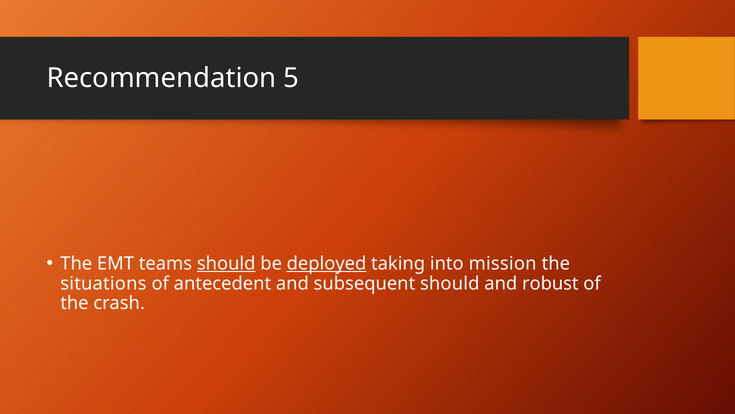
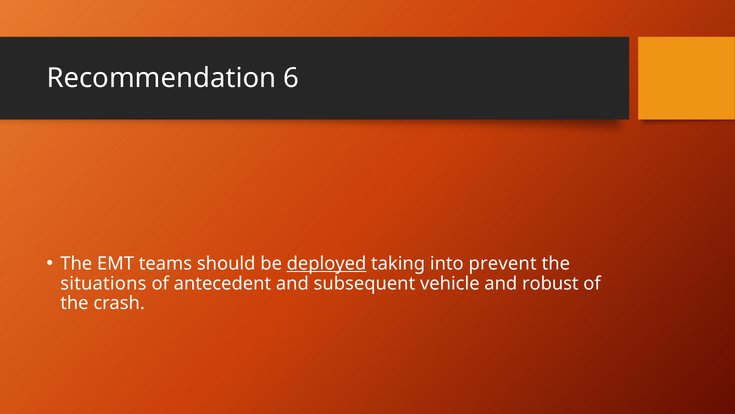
5: 5 -> 6 (291, 78)
should underline: present -> none (226, 263)
mission: mission -> prevent (503, 263)
subsequent should: should -> vehicle (450, 283)
